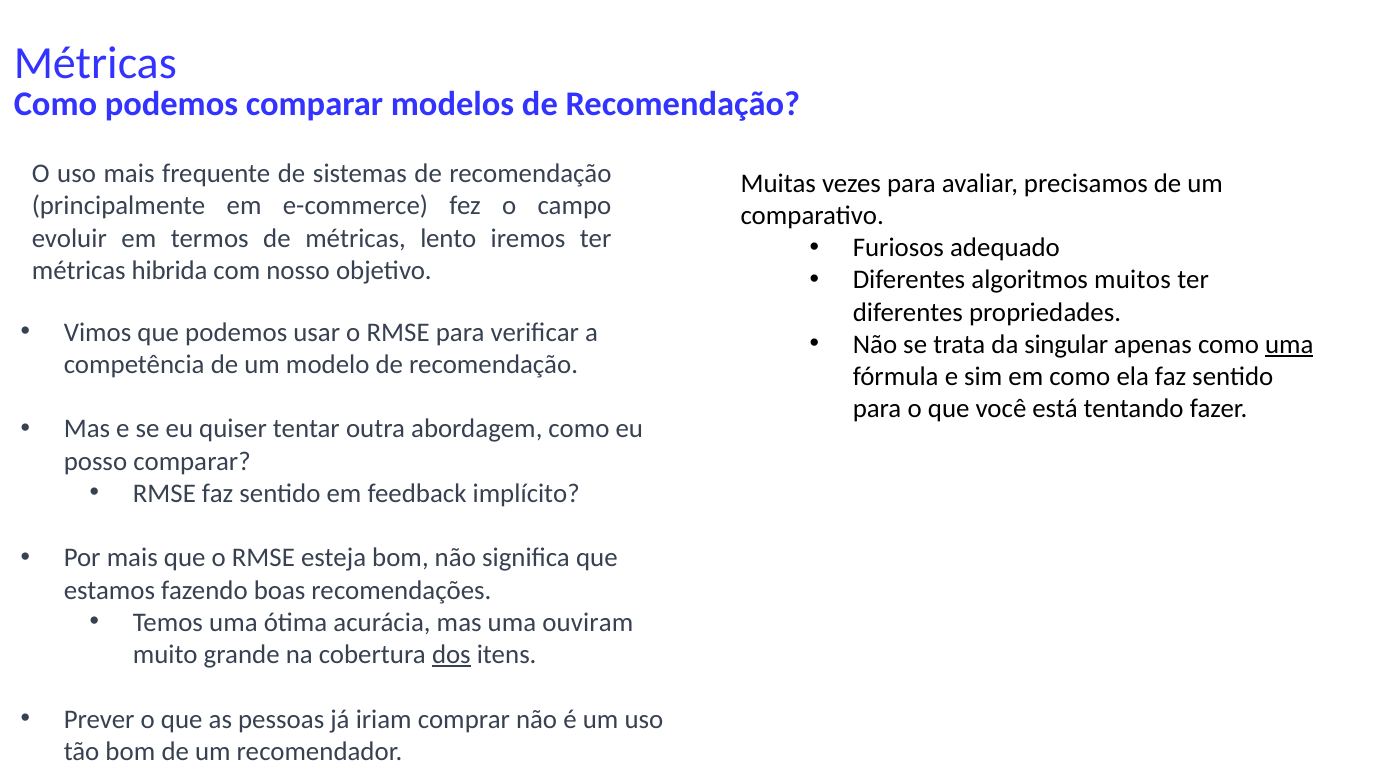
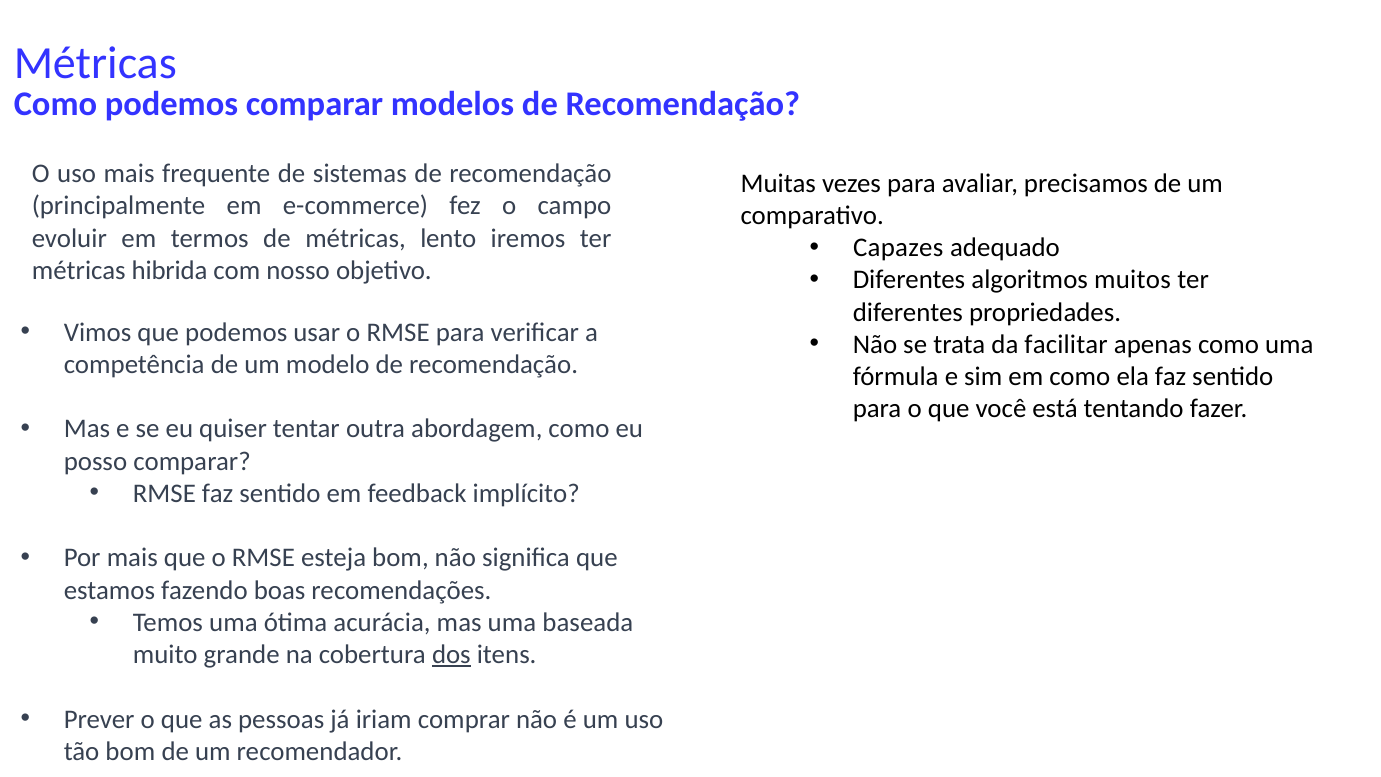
Furiosos: Furiosos -> Capazes (898, 248)
singular: singular -> facilitar (1066, 344)
uma underline: present -> none (1289, 344)
ouviram: ouviram -> baseada (588, 622)
